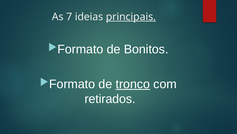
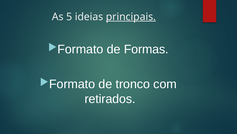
7: 7 -> 5 (69, 17)
Bonitos: Bonitos -> Formas (146, 49)
tronco underline: present -> none (133, 84)
